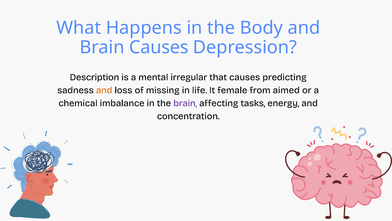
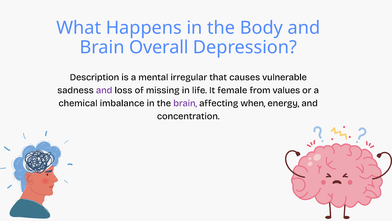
Brain Causes: Causes -> Overall (159, 47)
predicting: predicting -> vulnerable (285, 77)
and colour: orange -> purple (104, 90)
aimed: aimed -> values (286, 90)
tasks: tasks -> when (253, 103)
